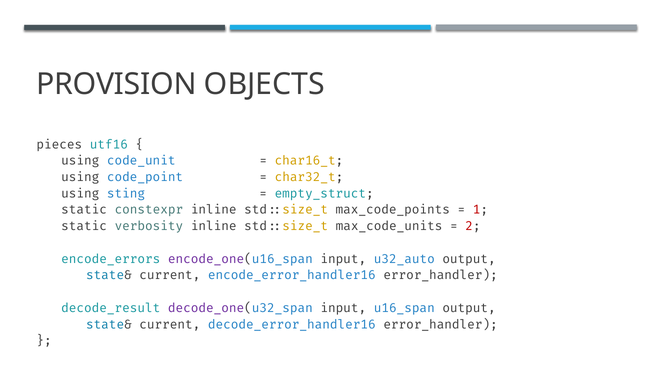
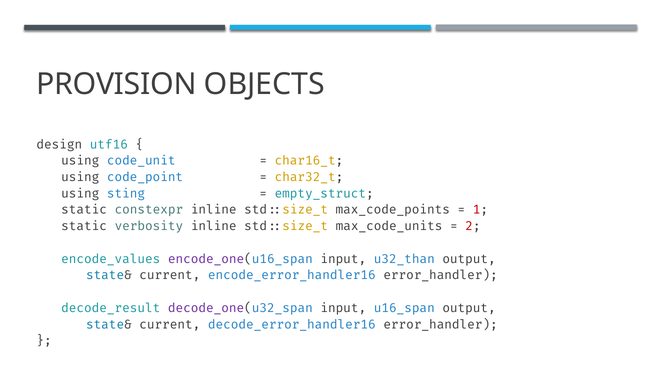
pieces: pieces -> design (59, 144)
encode_errors: encode_errors -> encode_values (111, 259)
u32_auto: u32_auto -> u32_than (404, 259)
